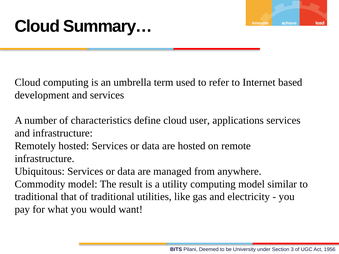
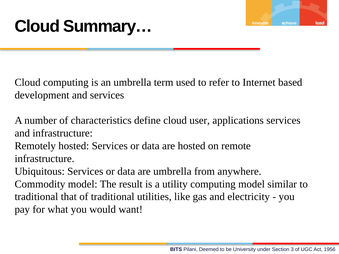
are managed: managed -> umbrella (172, 171)
